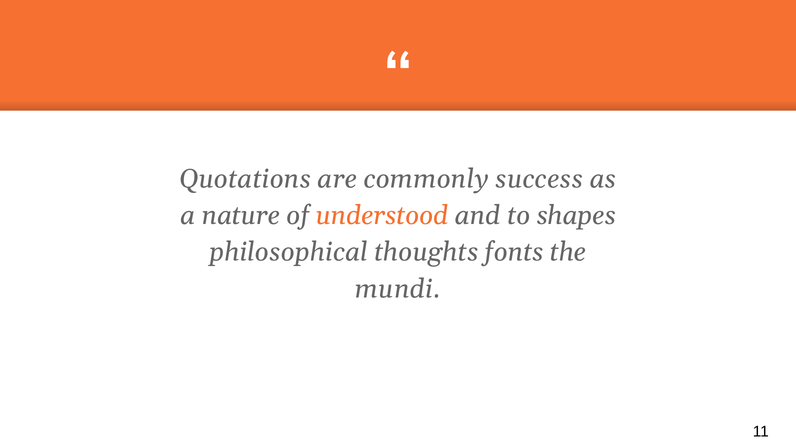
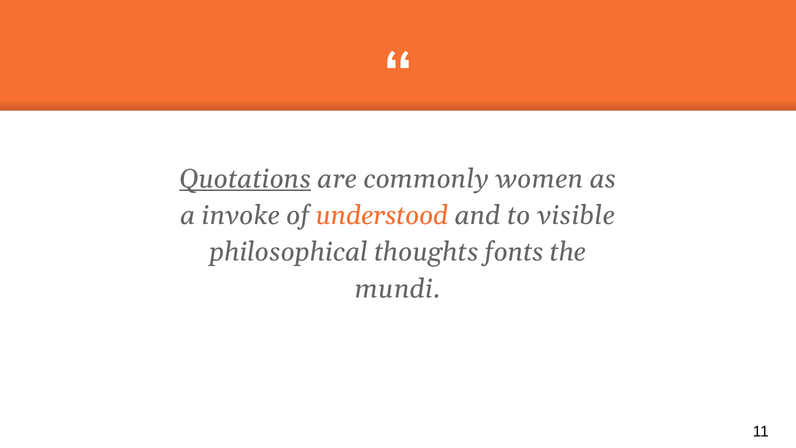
Quotations underline: none -> present (245, 179)
success: success -> women (539, 179)
nature: nature -> invoke (241, 215)
shapes: shapes -> visible (576, 215)
